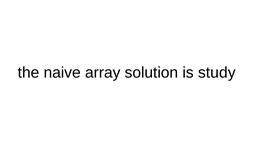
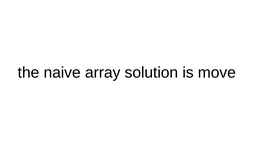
study: study -> move (217, 73)
